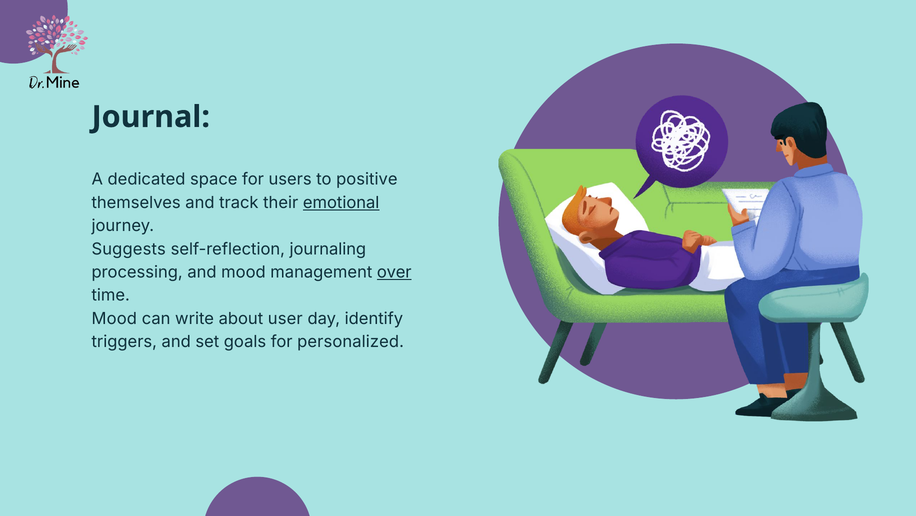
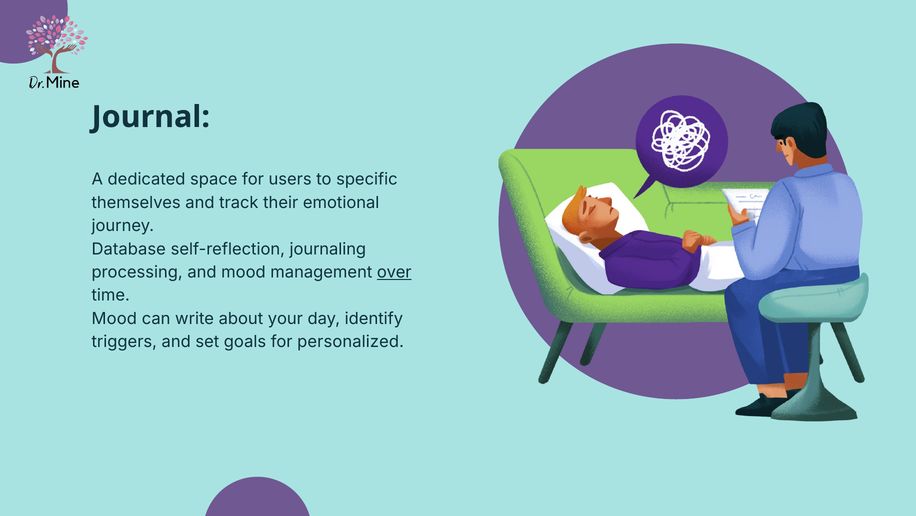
positive: positive -> specific (367, 179)
emotional underline: present -> none (341, 202)
Suggests: Suggests -> Database (129, 249)
user: user -> your (285, 318)
